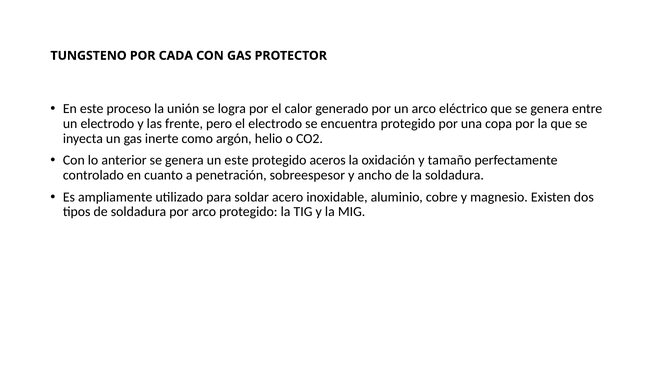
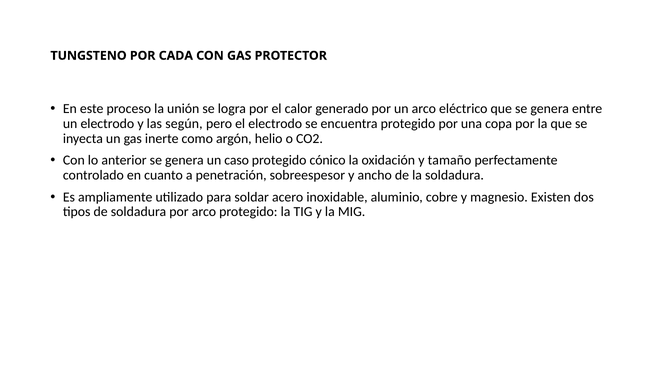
frente: frente -> según (184, 124)
un este: este -> caso (237, 161)
aceros: aceros -> cónico (328, 161)
